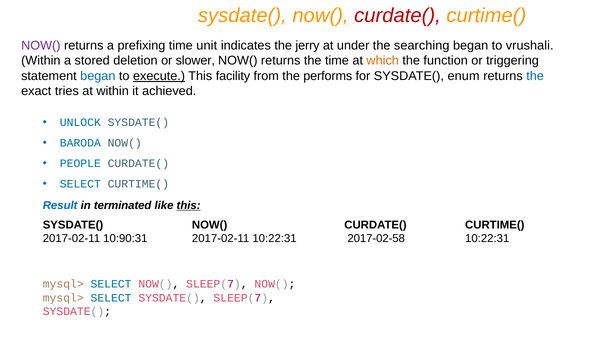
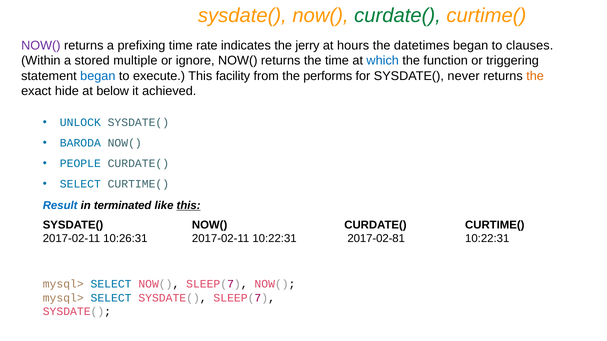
curdate( colour: red -> green (398, 16)
unit: unit -> rate (207, 46)
under: under -> hours (353, 46)
searching: searching -> datetimes (422, 46)
vrushali: vrushali -> clauses (530, 46)
deletion: deletion -> multiple (135, 61)
slower: slower -> ignore (195, 61)
which colour: orange -> blue (383, 61)
execute underline: present -> none (159, 76)
enum: enum -> never (464, 76)
the colour: blue -> orange (535, 76)
tries: tries -> hide (67, 91)
at within: within -> below (113, 91)
10:90:31: 10:90:31 -> 10:26:31 (125, 239)
2017-02-58: 2017-02-58 -> 2017-02-81 (376, 239)
